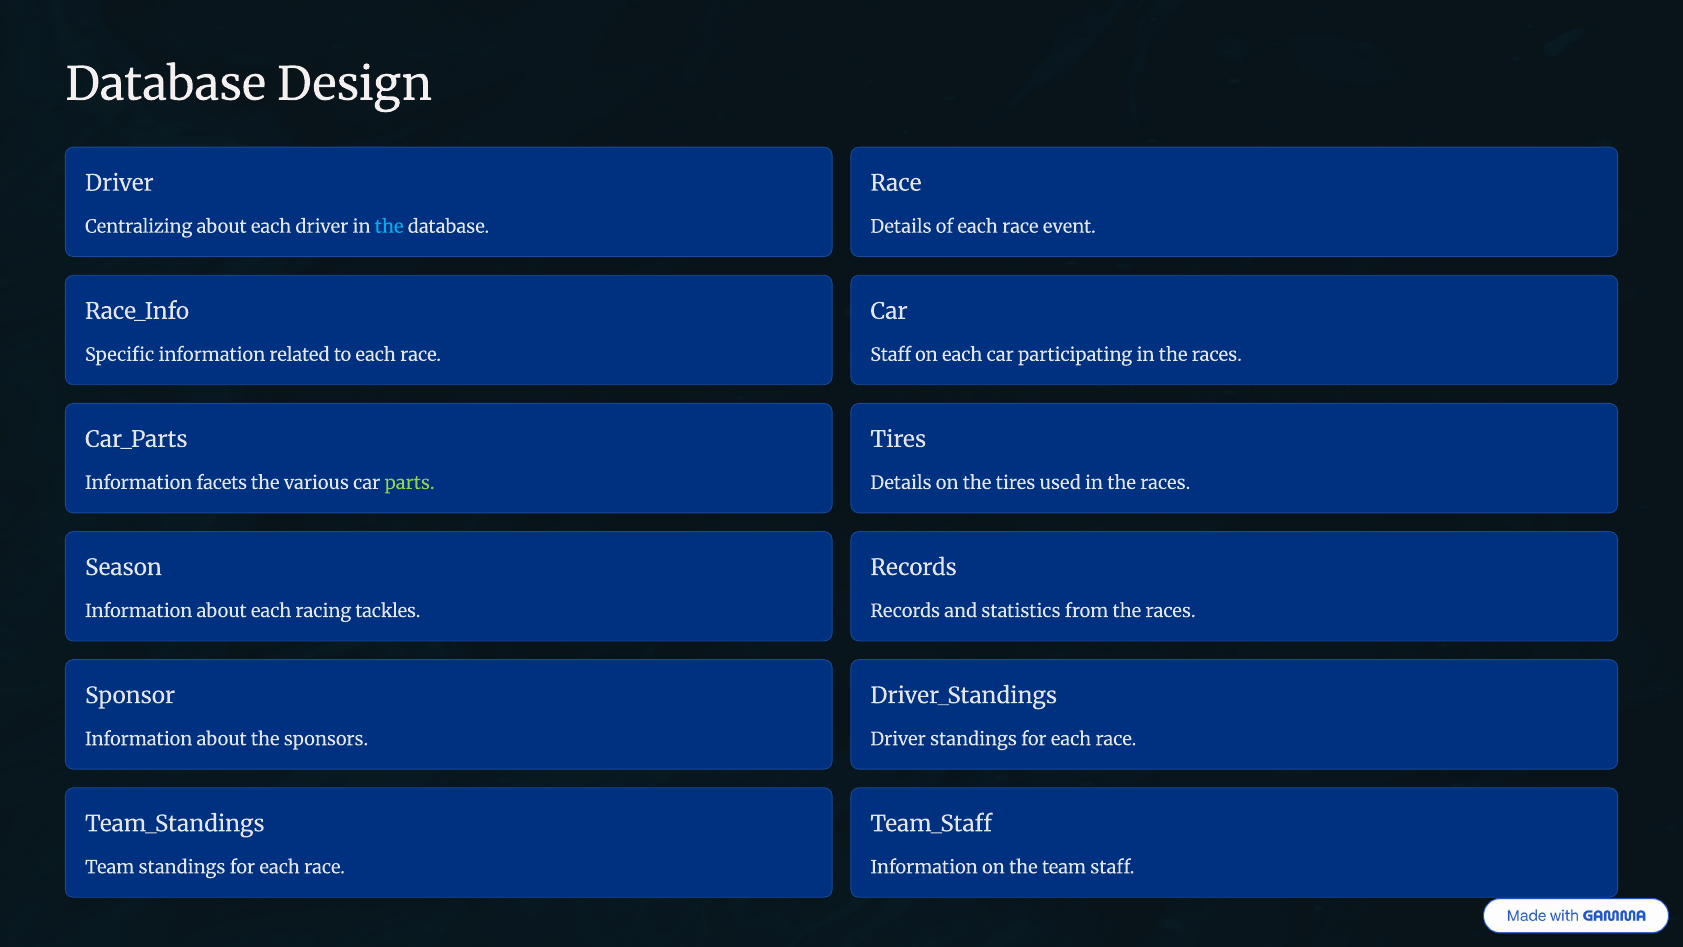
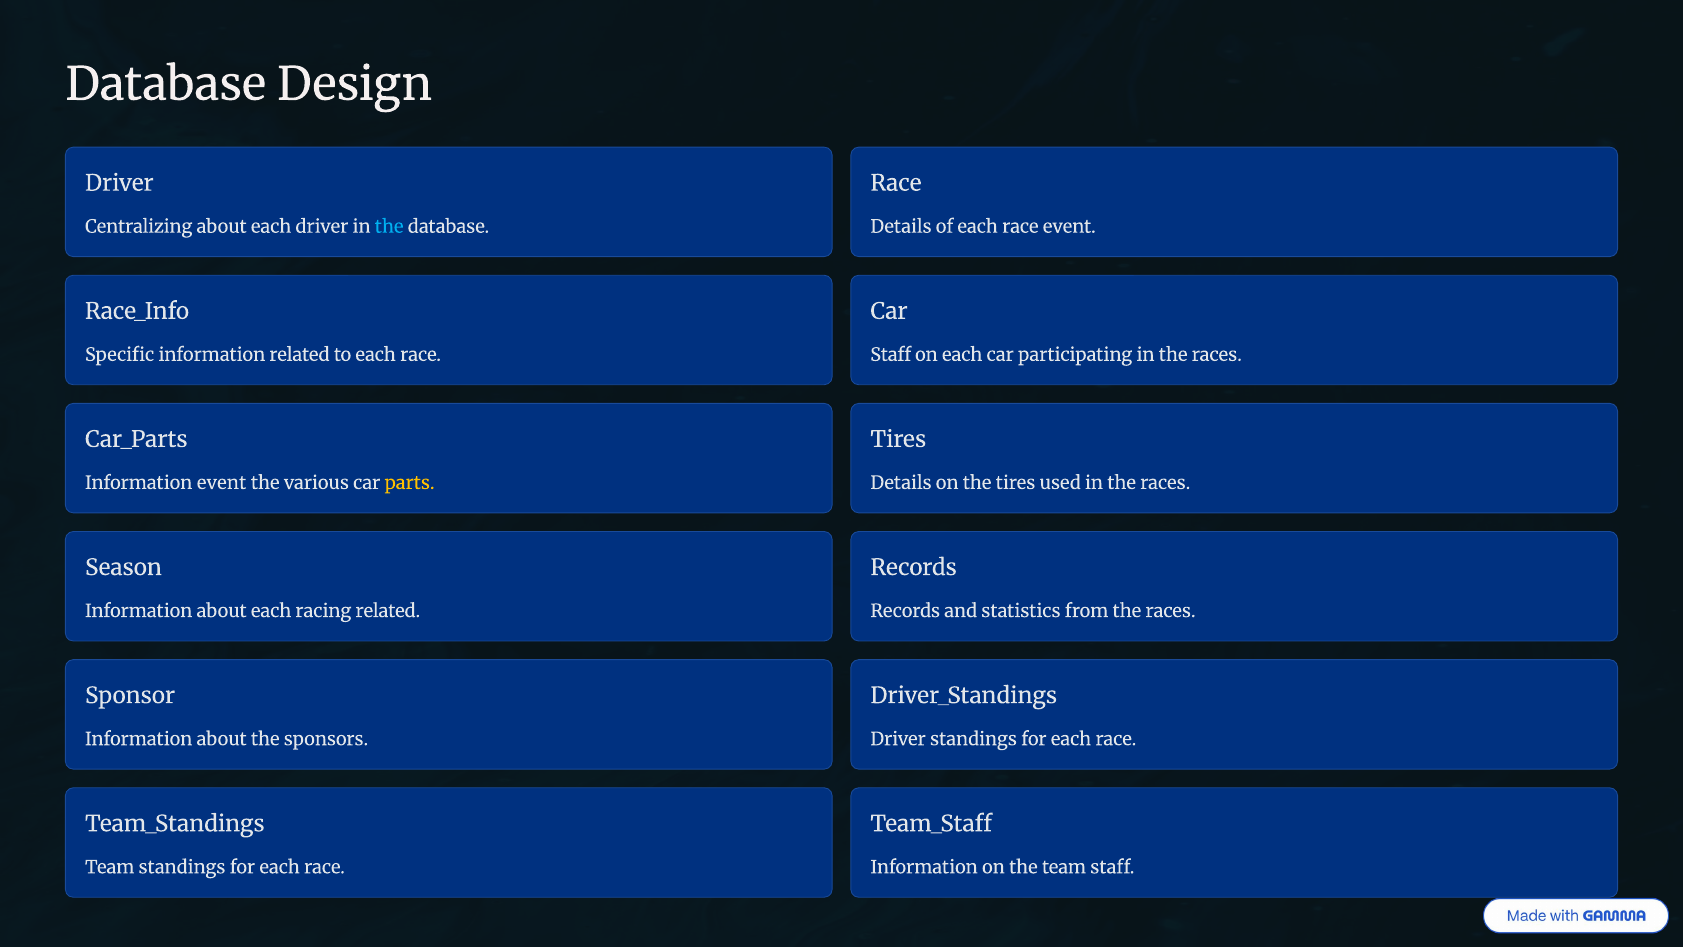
Information facets: facets -> event (222, 483)
parts colour: light green -> yellow (410, 483)
racing tackles: tackles -> related (388, 611)
